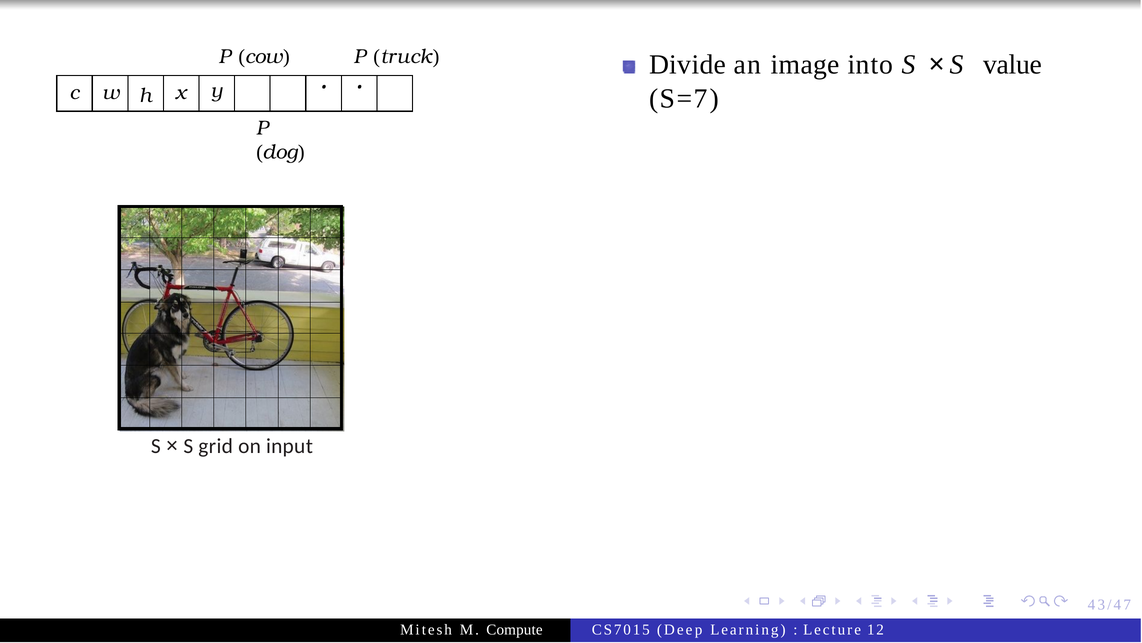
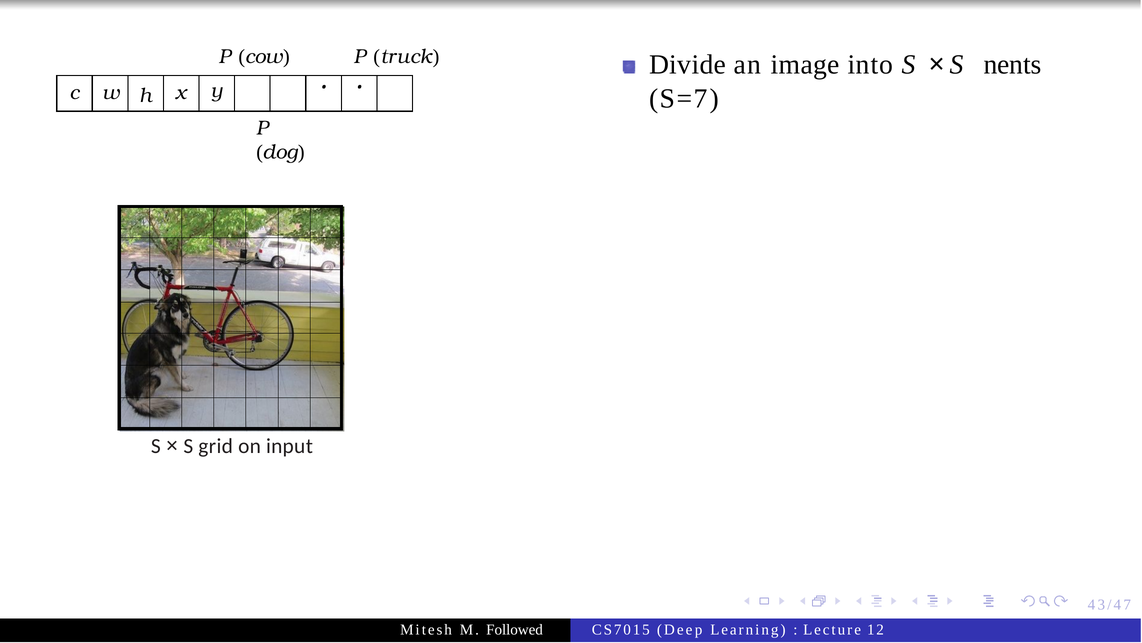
value: value -> nents (1013, 65)
Compute: Compute -> Followed (515, 629)
